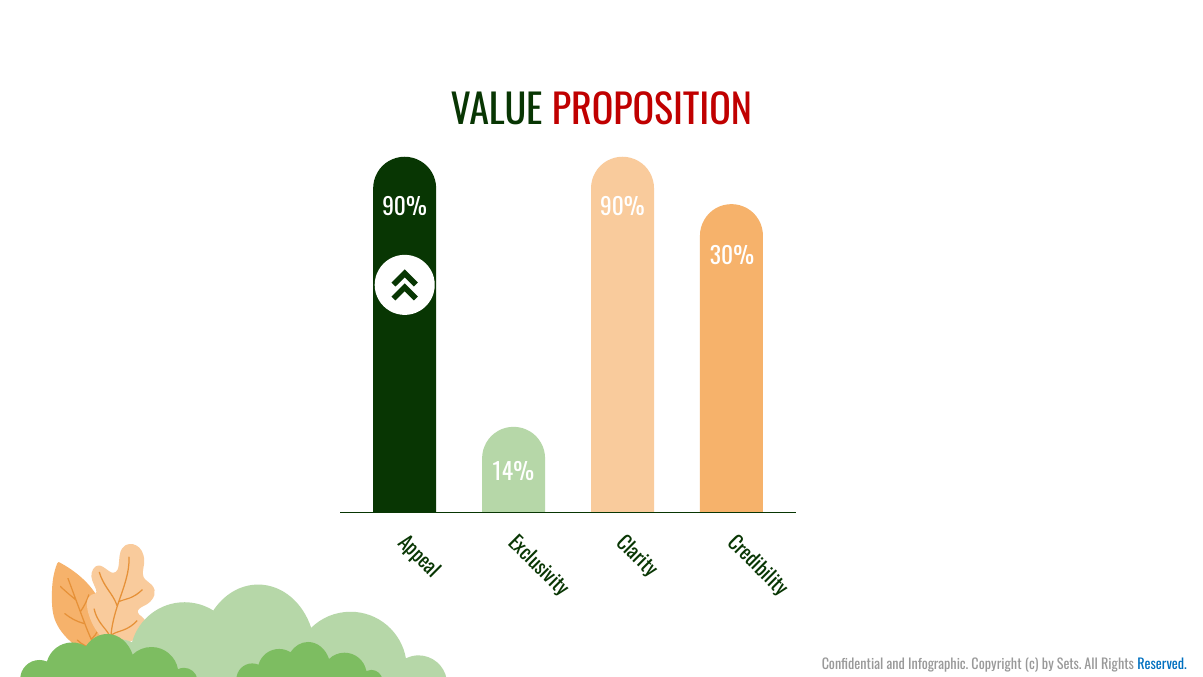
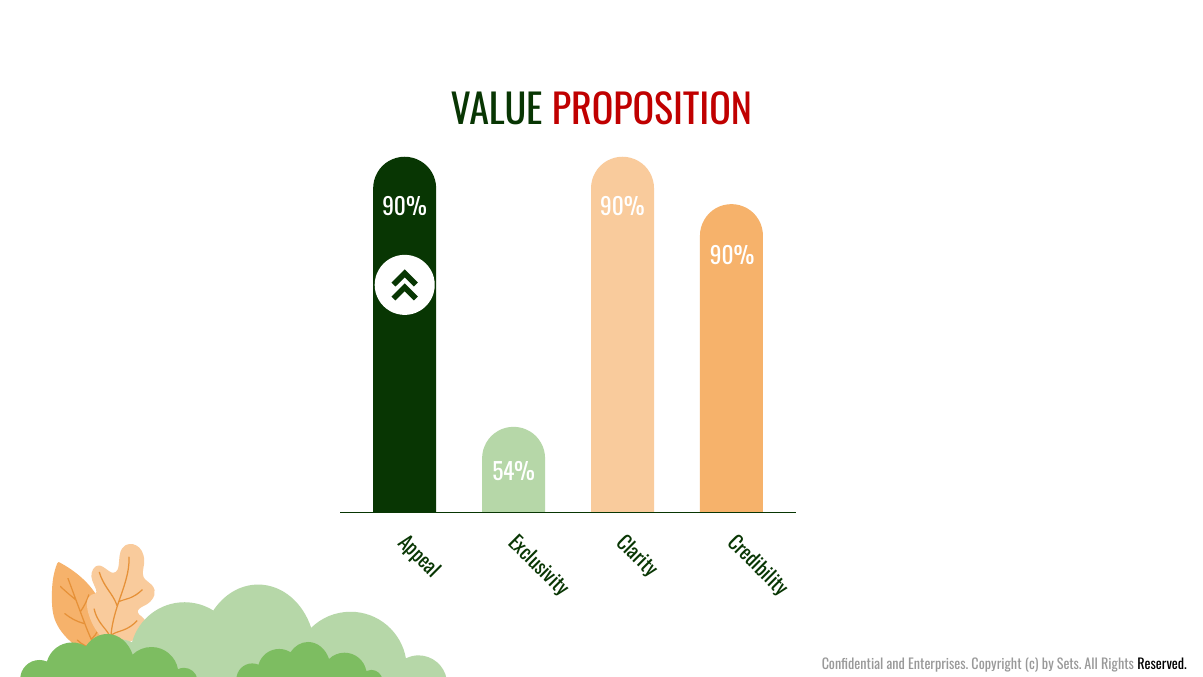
30%: 30% -> 90% (732, 257)
14%: 14% -> 54% (514, 473)
Infographic: Infographic -> Enterprises (938, 665)
Reserved colour: blue -> black (1162, 665)
